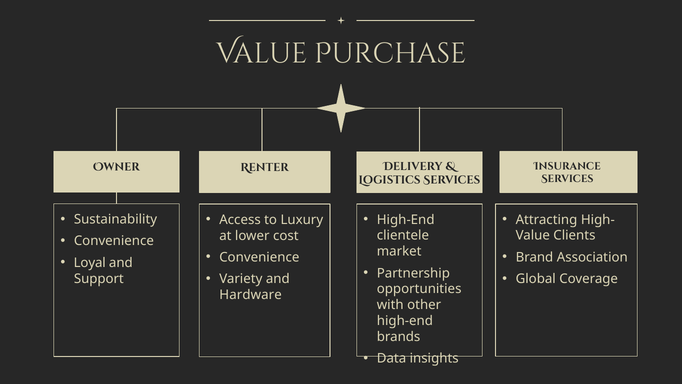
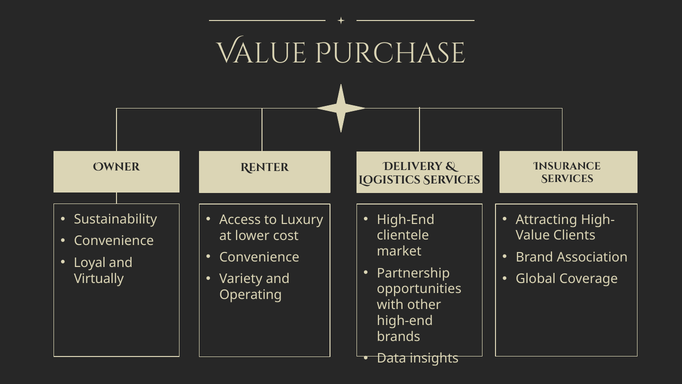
Support: Support -> Virtually (99, 278)
Hardware: Hardware -> Operating (251, 295)
